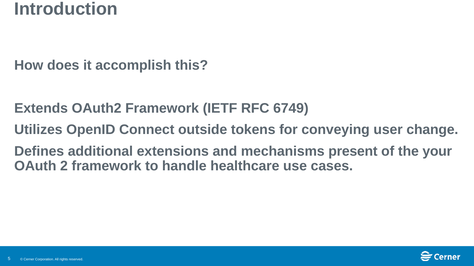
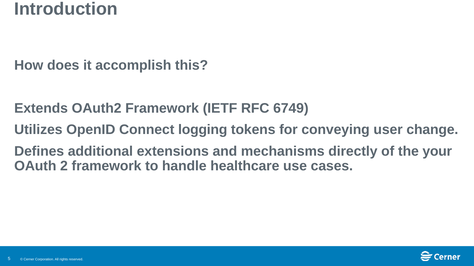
outside: outside -> logging (203, 130)
present: present -> directly (353, 152)
